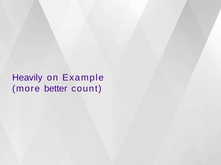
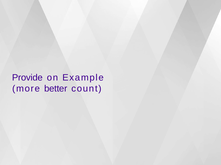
Heavily: Heavily -> Provide (27, 78)
